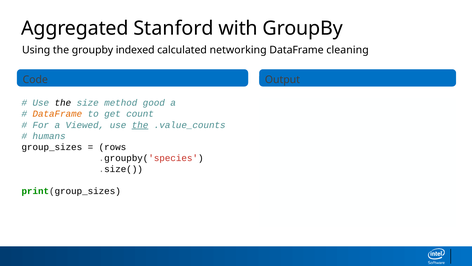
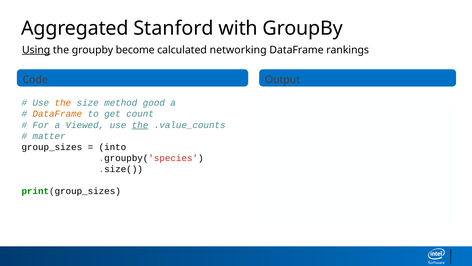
Using underline: none -> present (36, 50)
indexed: indexed -> become (135, 50)
cleaning: cleaning -> rankings (348, 50)
the colour: black -> orange (63, 103)
humans: humans -> matter (49, 136)
rows: rows -> into (112, 147)
